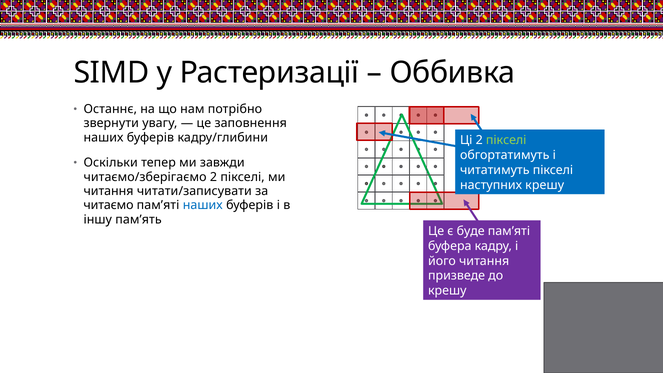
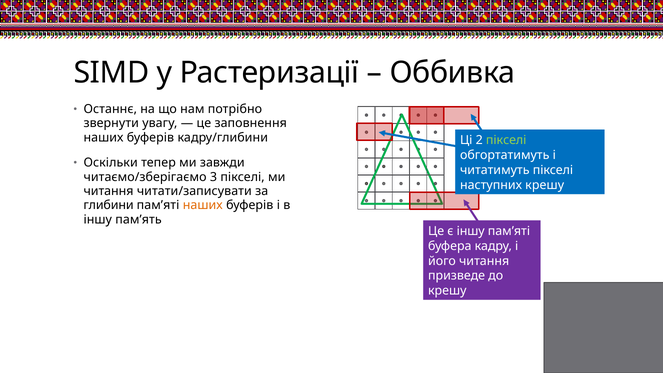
читаємо/зберігаємо 2: 2 -> 3 (214, 177)
читаємо: читаємо -> глибини (109, 205)
наших colour: blue -> orange (203, 205)
є буде: буде -> іншу (471, 231)
